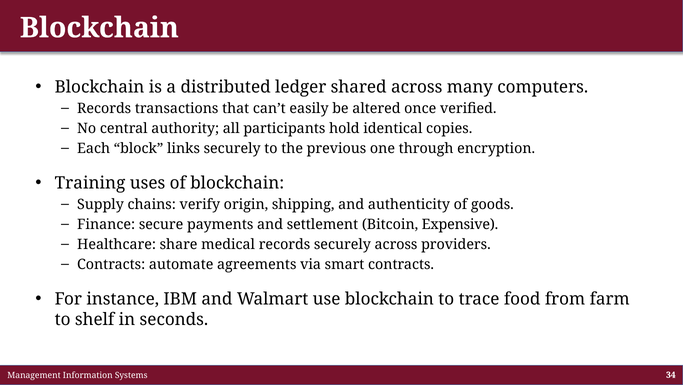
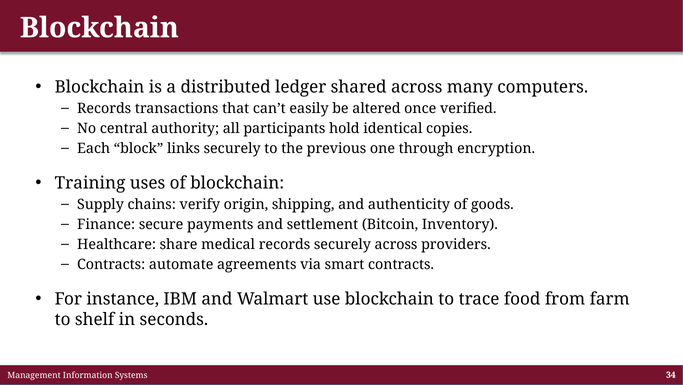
Expensive: Expensive -> Inventory (460, 224)
